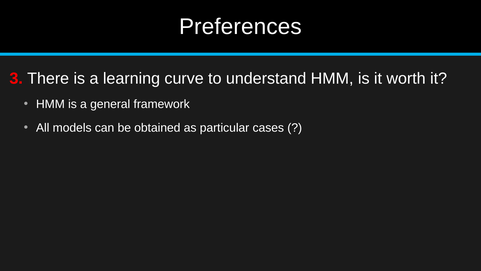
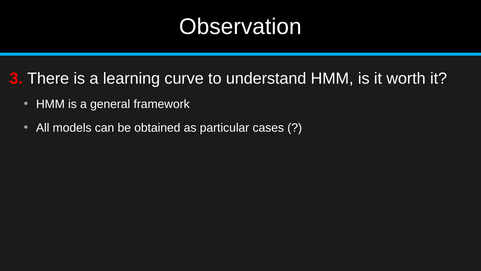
Preferences: Preferences -> Observation (240, 27)
